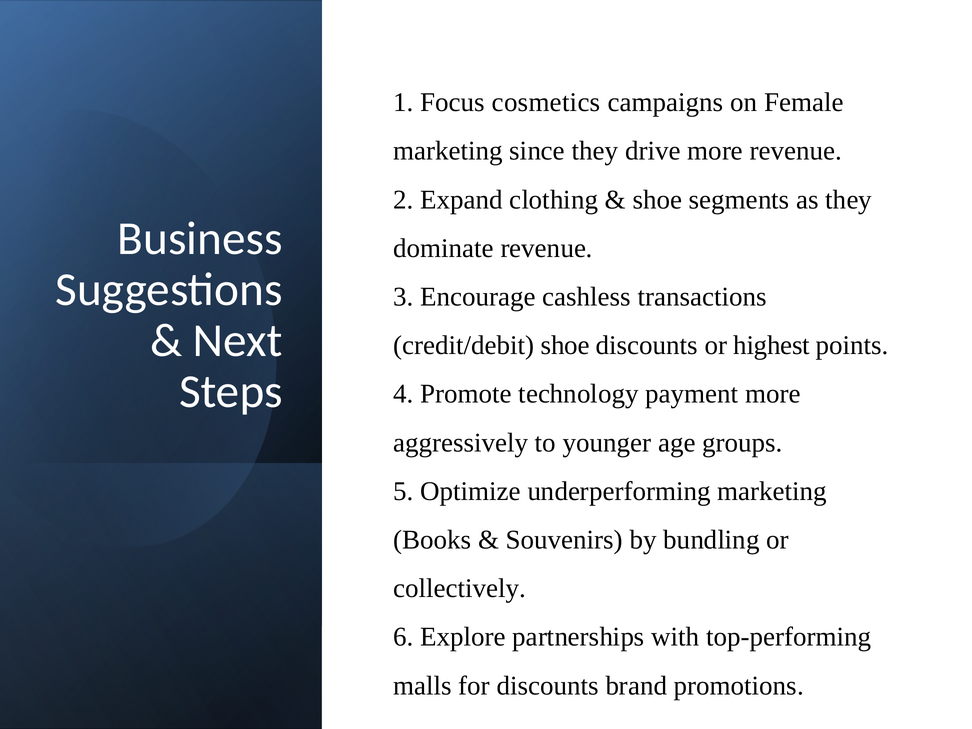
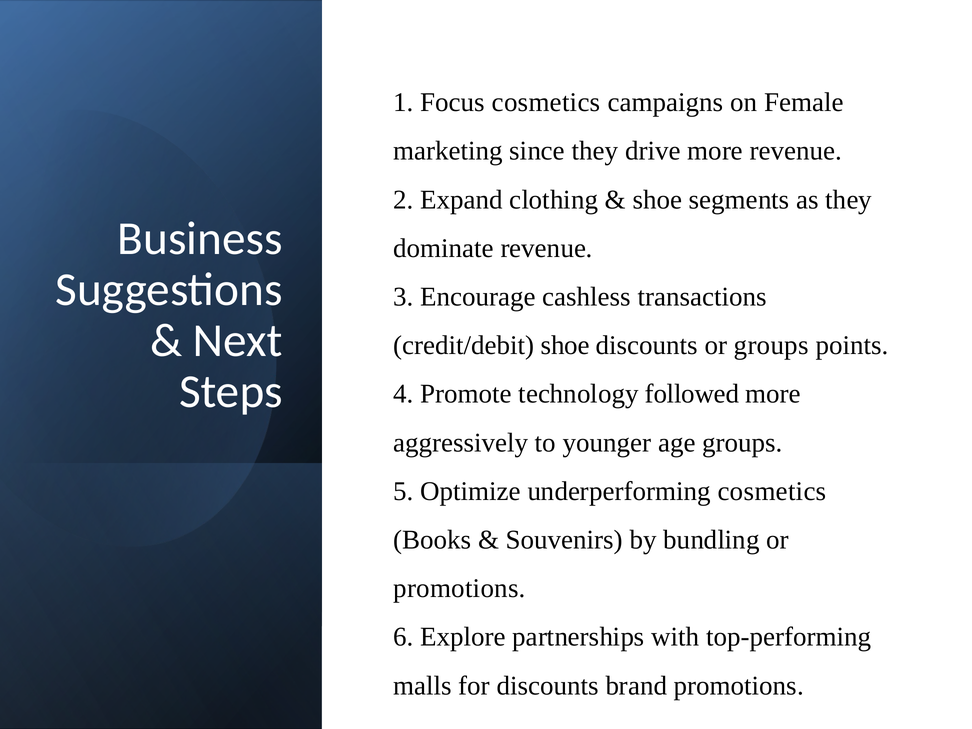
or highest: highest -> groups (771, 345)
payment: payment -> followed (692, 394)
underperforming marketing: marketing -> cosmetics (772, 491)
collectively: collectively -> promotions (460, 588)
